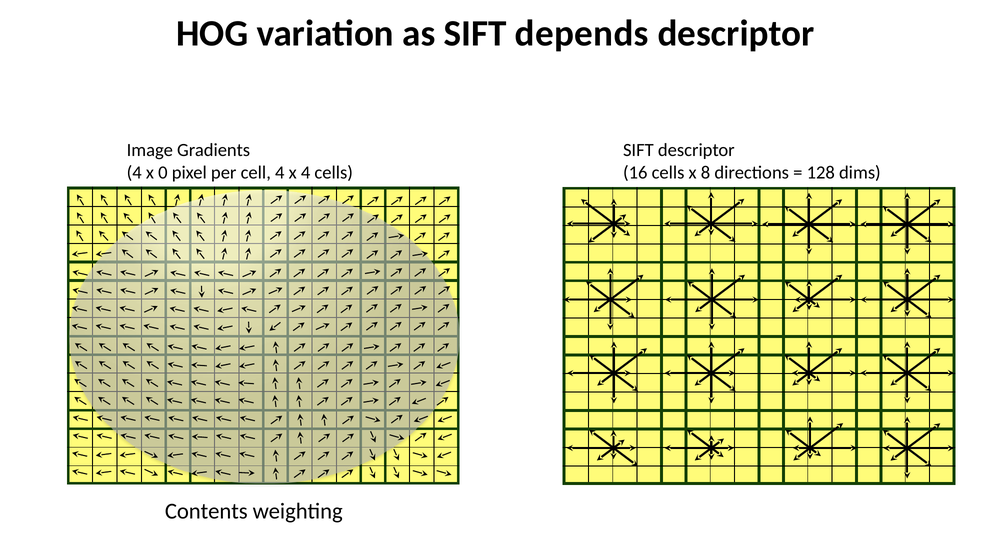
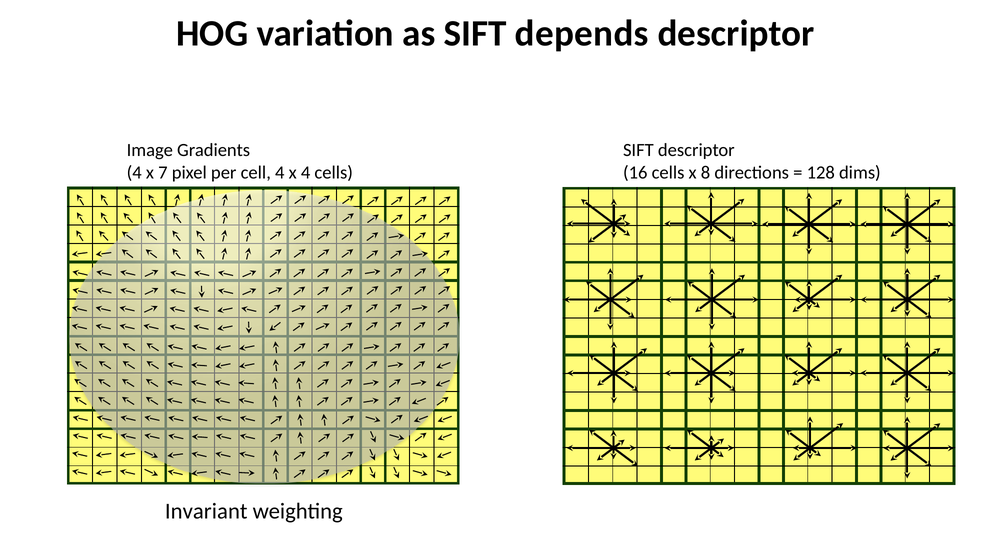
0: 0 -> 7 (163, 172)
Contents: Contents -> Invariant (206, 511)
